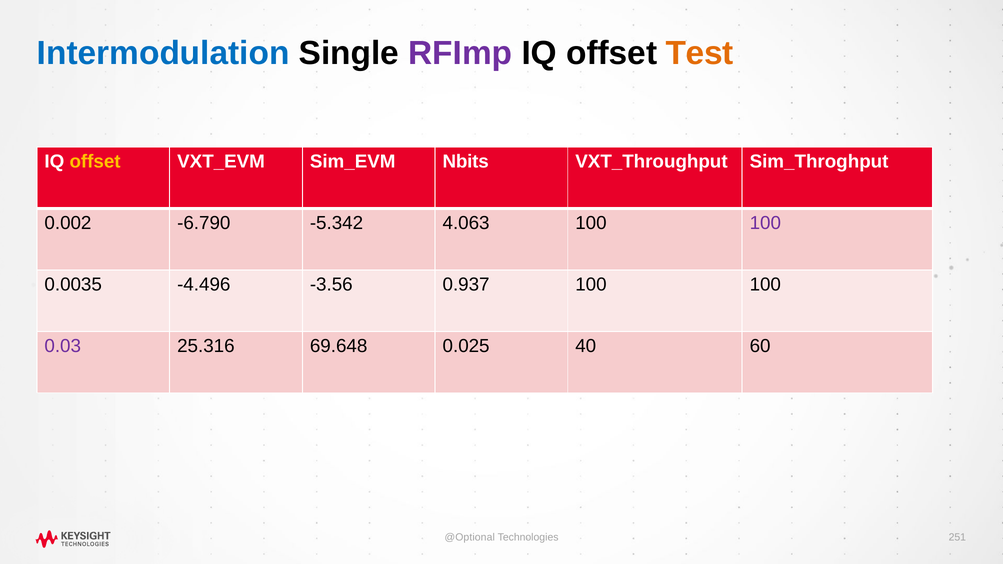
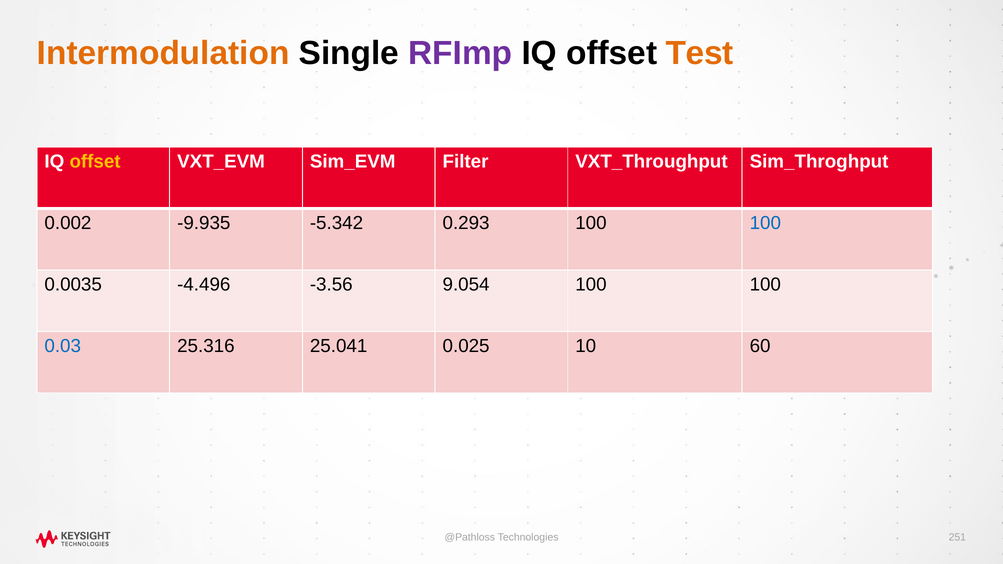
Intermodulation colour: blue -> orange (163, 53)
Nbits: Nbits -> Filter (466, 162)
-6.790: -6.790 -> -9.935 (204, 223)
4.063: 4.063 -> 0.293 (466, 223)
100 colour: purple -> blue (765, 223)
0.937: 0.937 -> 9.054 (466, 285)
0.03 colour: purple -> blue (63, 346)
69.648: 69.648 -> 25.041 (339, 346)
40: 40 -> 10 (586, 346)
@Optional: @Optional -> @Pathloss (470, 537)
